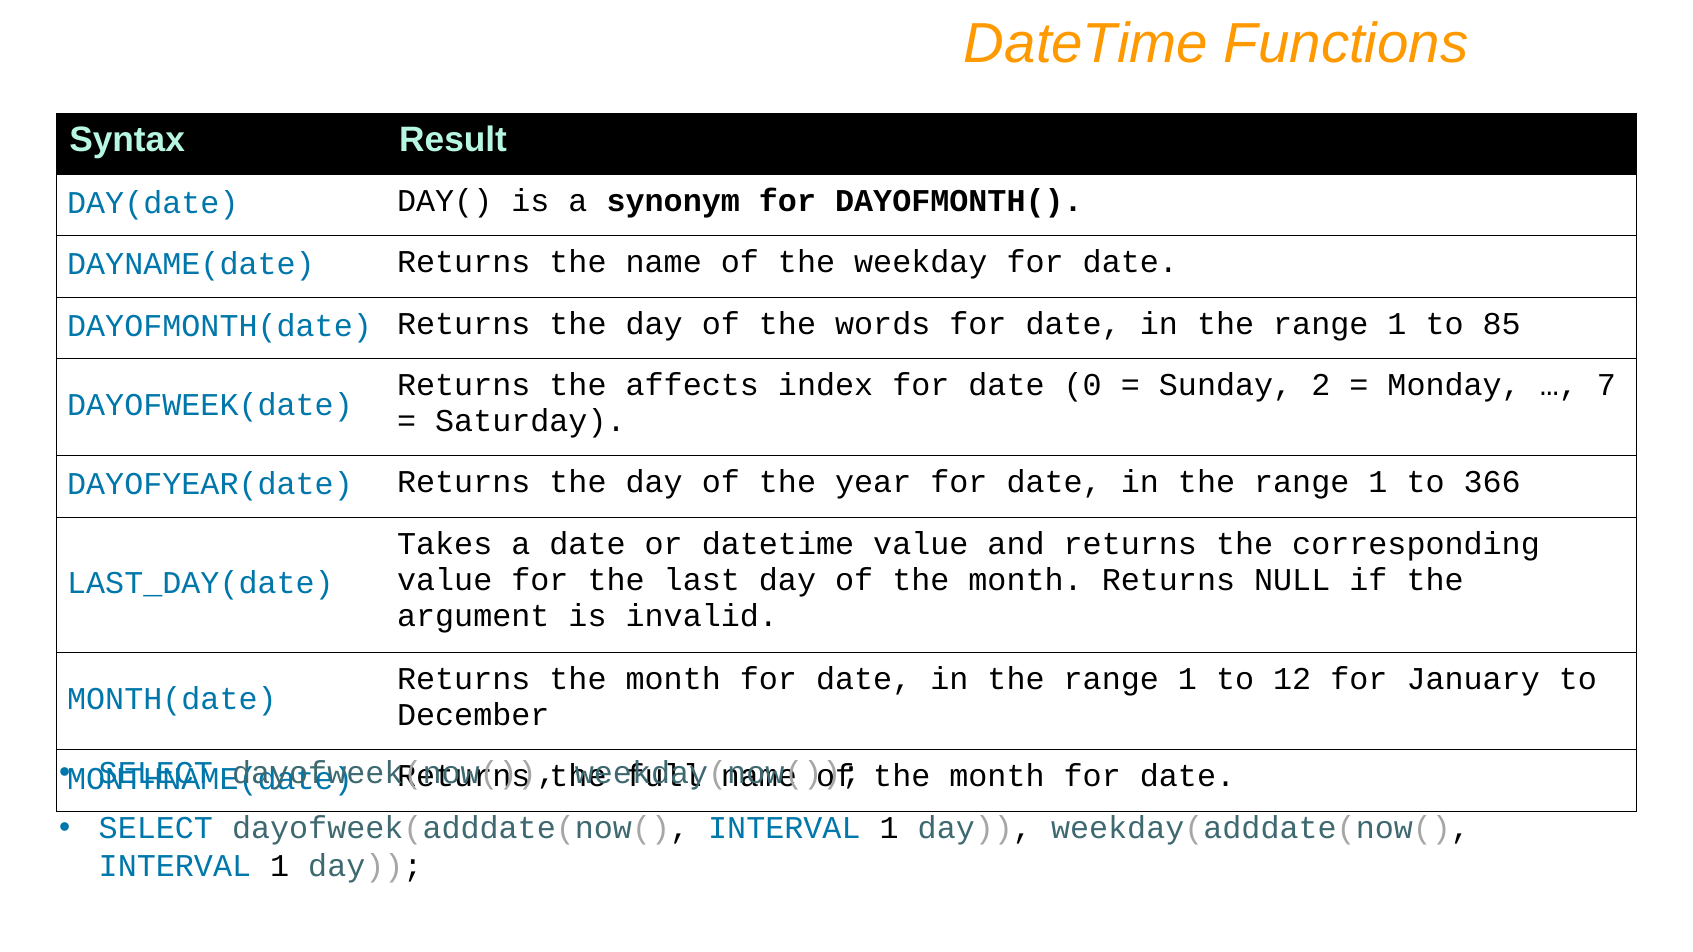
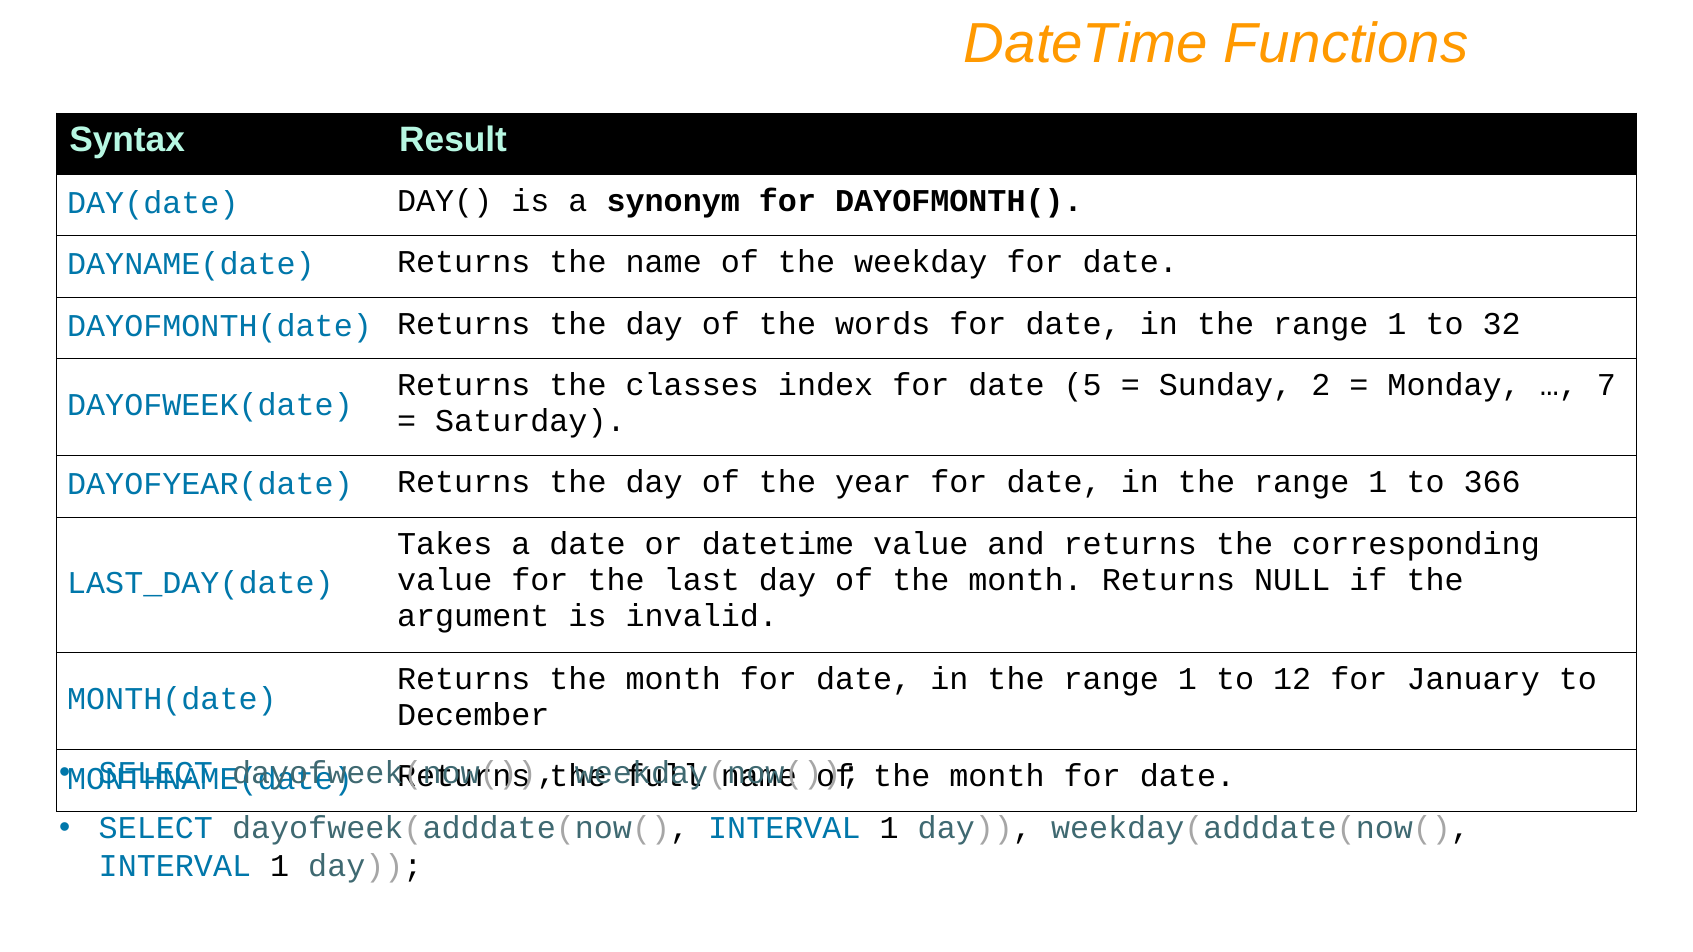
85: 85 -> 32 (1502, 324)
affects: affects -> classes (692, 385)
0: 0 -> 5 (1083, 385)
